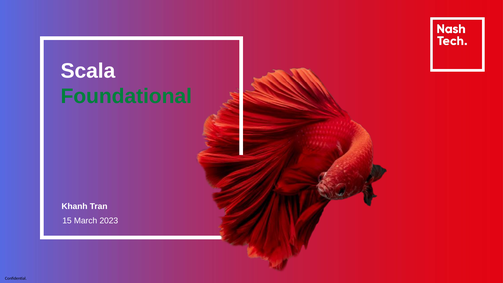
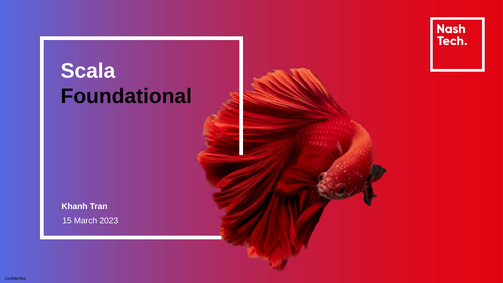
Foundational colour: green -> black (126, 96)
